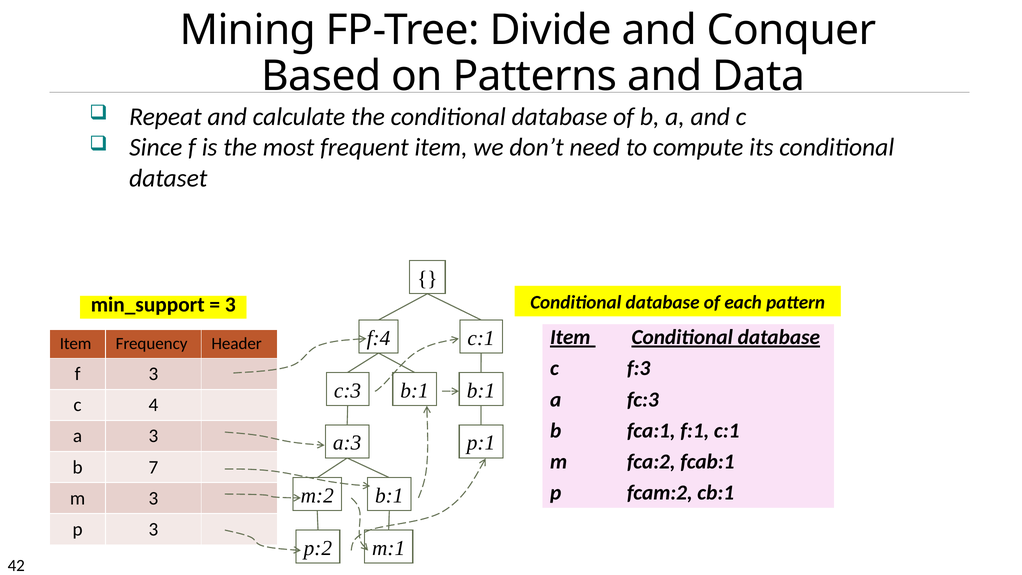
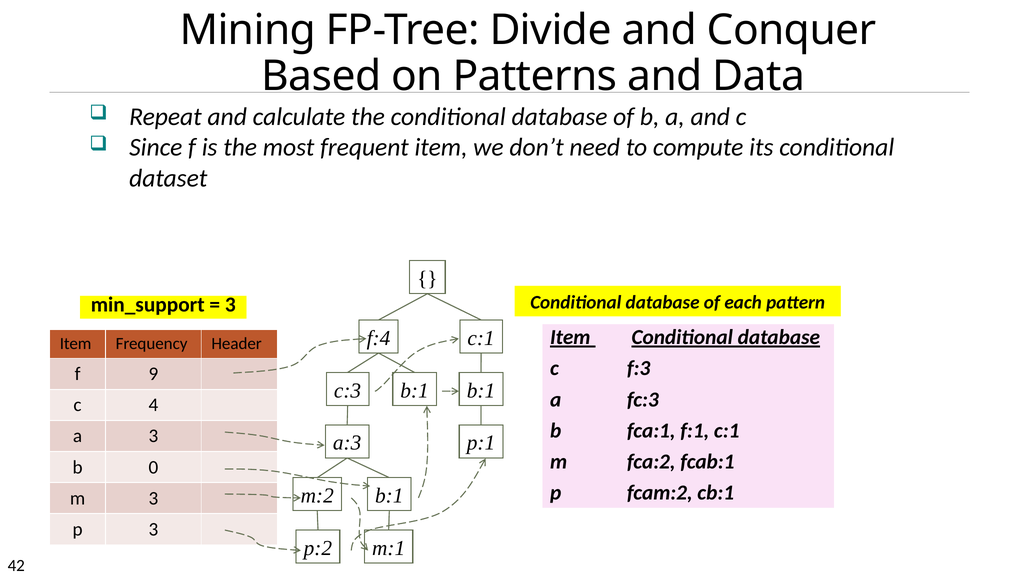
f 3: 3 -> 9 (153, 374)
7: 7 -> 0 (153, 467)
